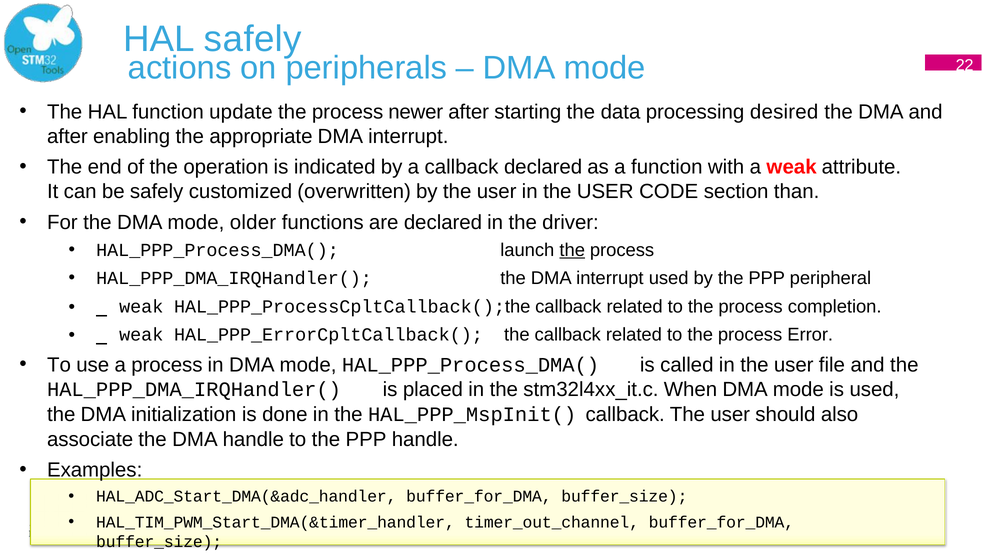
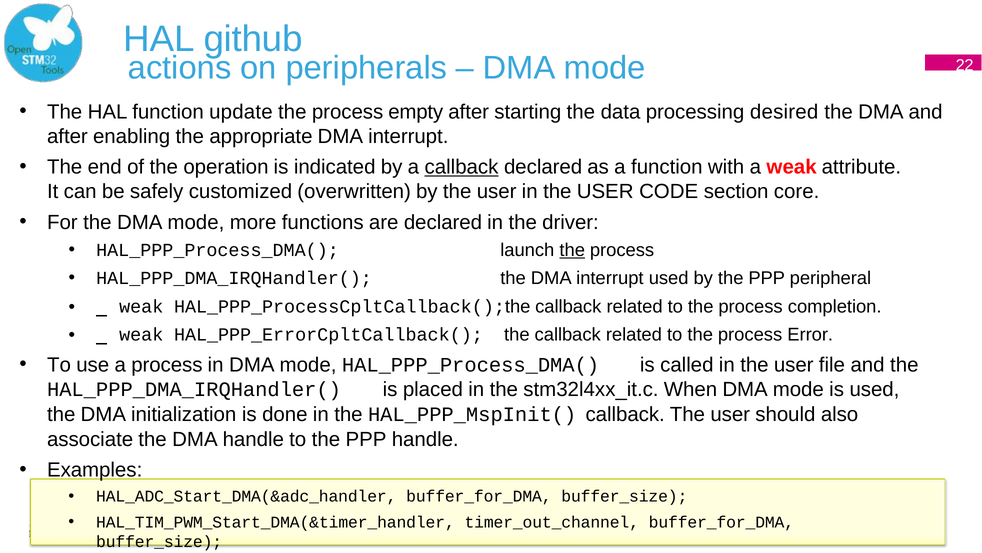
HAL safely: safely -> github (253, 39)
newer: newer -> empty (416, 112)
callback underline: none -> present (462, 167)
than: than -> core (797, 192)
older: older -> more (253, 222)
